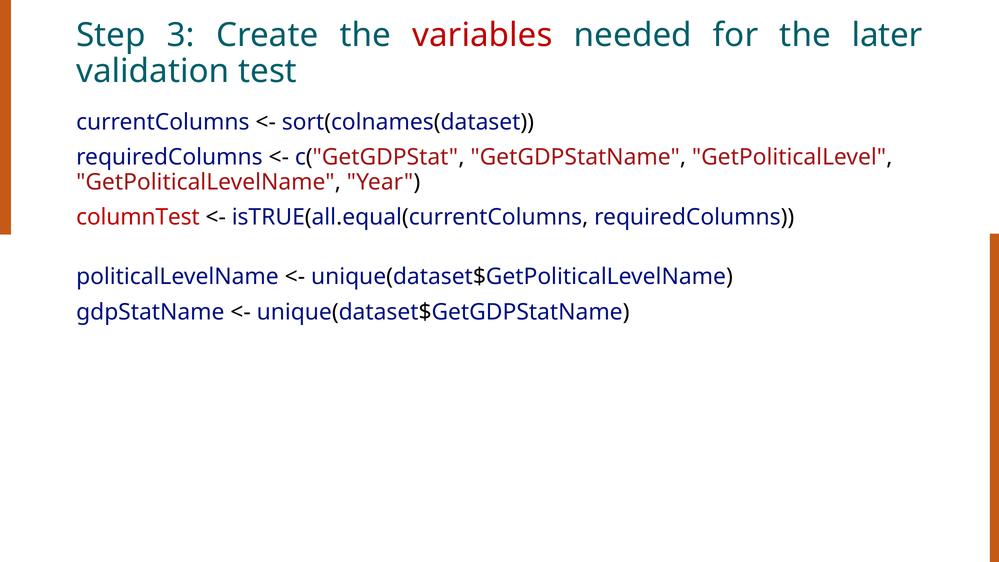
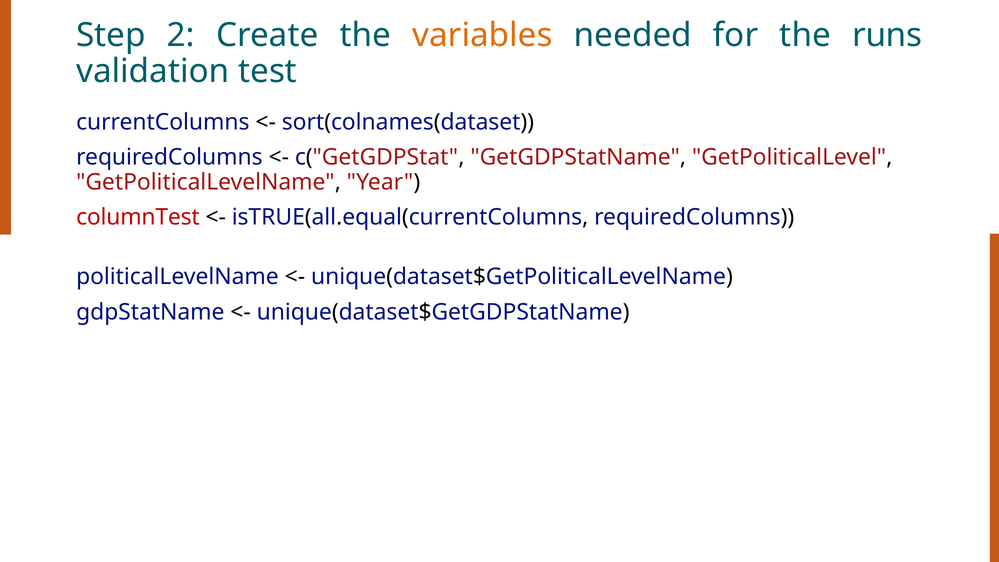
3: 3 -> 2 (181, 35)
variables colour: red -> orange (482, 35)
later: later -> runs (887, 35)
